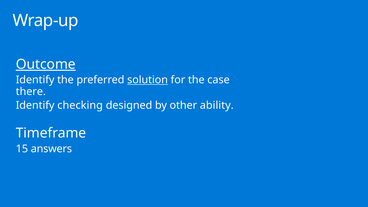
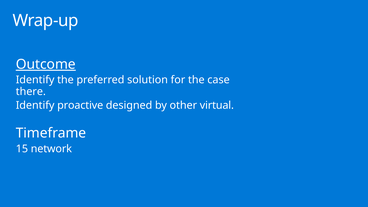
solution underline: present -> none (148, 80)
checking: checking -> proactive (80, 105)
ability: ability -> virtual (217, 105)
answers: answers -> network (51, 149)
